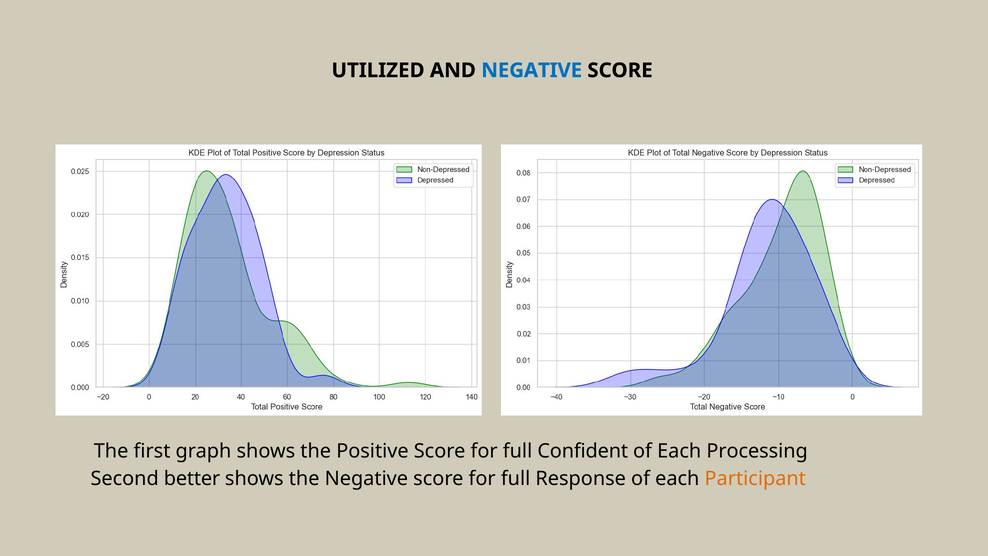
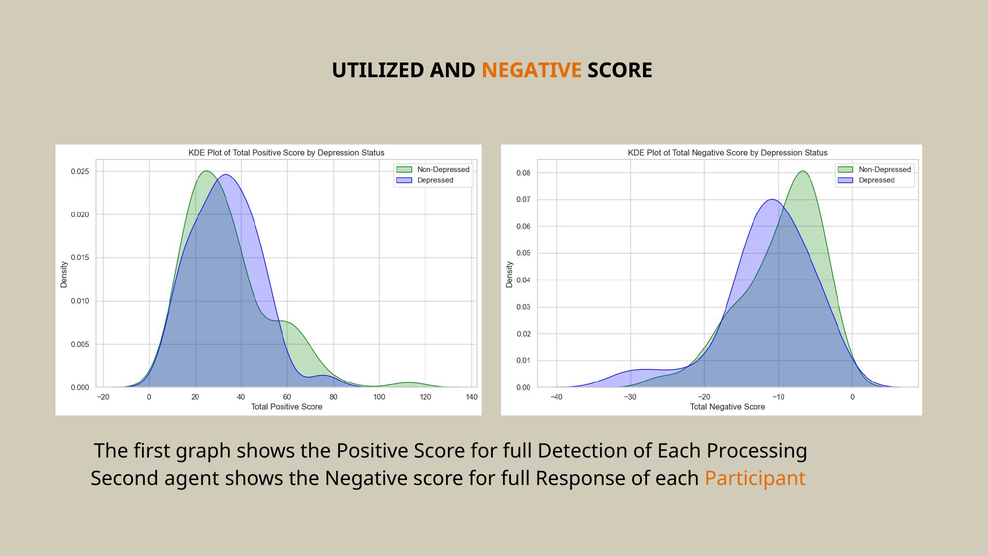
NEGATIVE colour: blue -> orange (532, 70)
Confident: Confident -> Detection (583, 451)
better: better -> agent (192, 479)
